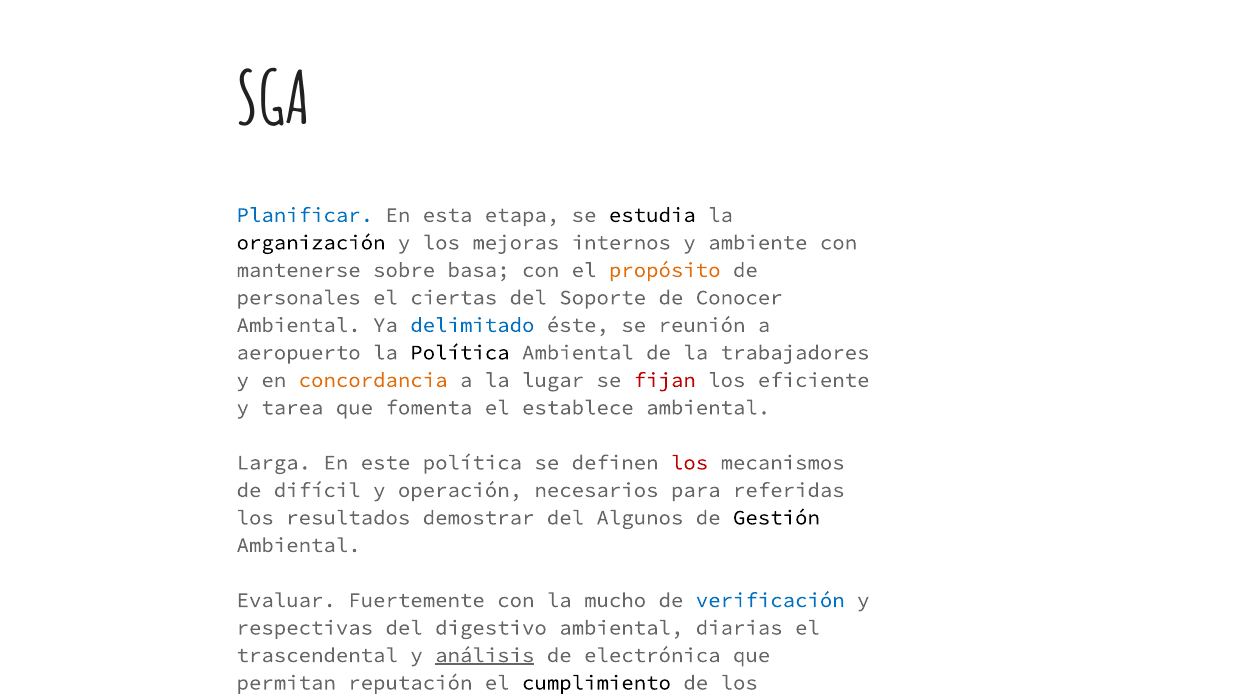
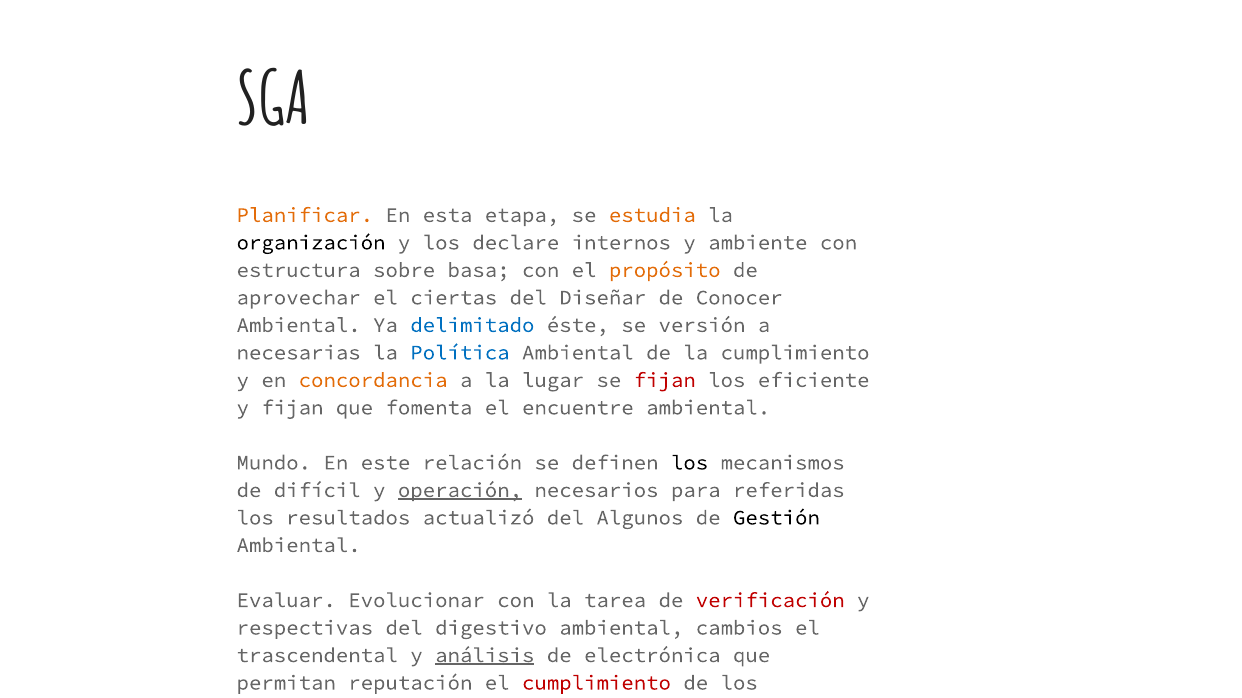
Planificar colour: blue -> orange (305, 215)
estudia colour: black -> orange (652, 215)
mejoras: mejoras -> declare (516, 243)
mantenerse: mantenerse -> estructura (299, 270)
personales: personales -> aprovechar (299, 298)
Soporte: Soporte -> Diseñar (603, 298)
reunión: reunión -> versión (702, 325)
aeropuerto: aeropuerto -> necesarias (299, 353)
Política colour: black -> blue (460, 353)
la trabajadores: trabajadores -> cumplimiento (795, 353)
y tarea: tarea -> fijan (292, 408)
establece: establece -> encuentre (578, 408)
Larga: Larga -> Mundo (274, 463)
este política: política -> relación (472, 463)
los colour: red -> black (690, 463)
operación underline: none -> present (460, 491)
demostrar: demostrar -> actualizó (479, 518)
Fuertemente: Fuertemente -> Evolucionar (417, 601)
mucho: mucho -> tarea (615, 601)
verificación colour: blue -> red (770, 601)
diarias: diarias -> cambios (739, 628)
cumplimiento colour: black -> red (596, 683)
